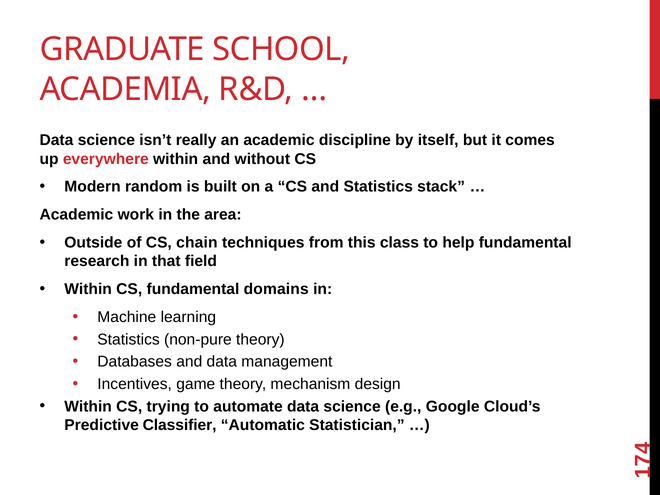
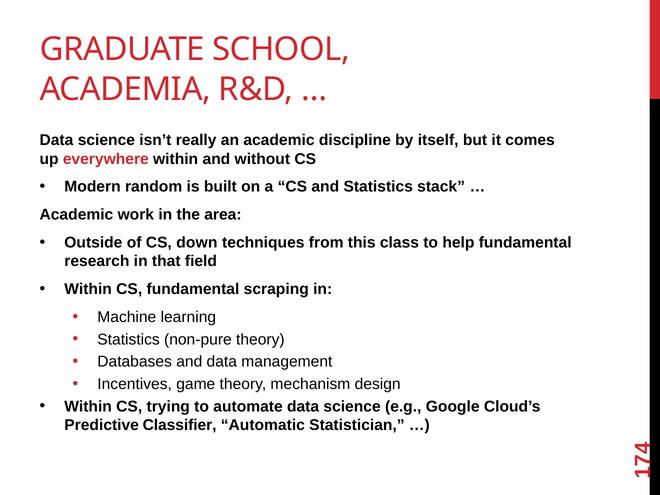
chain: chain -> down (197, 243)
domains: domains -> scraping (276, 289)
